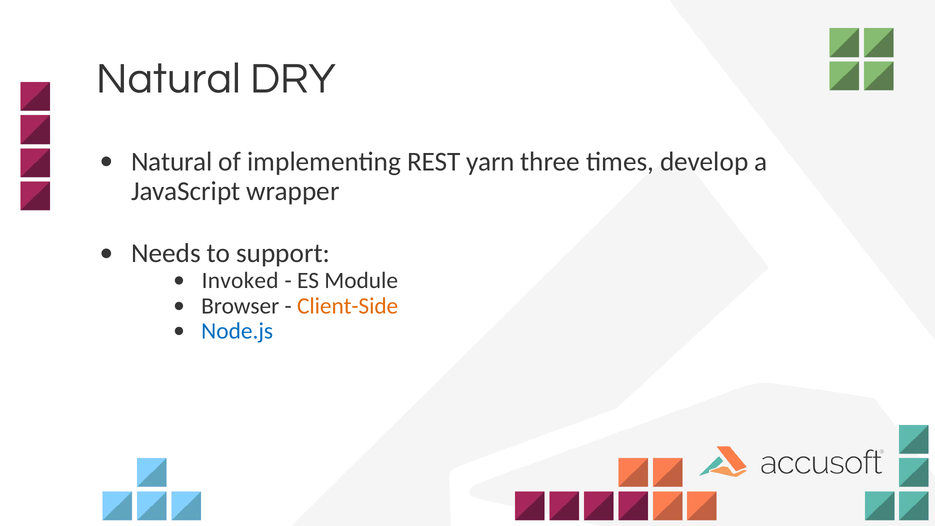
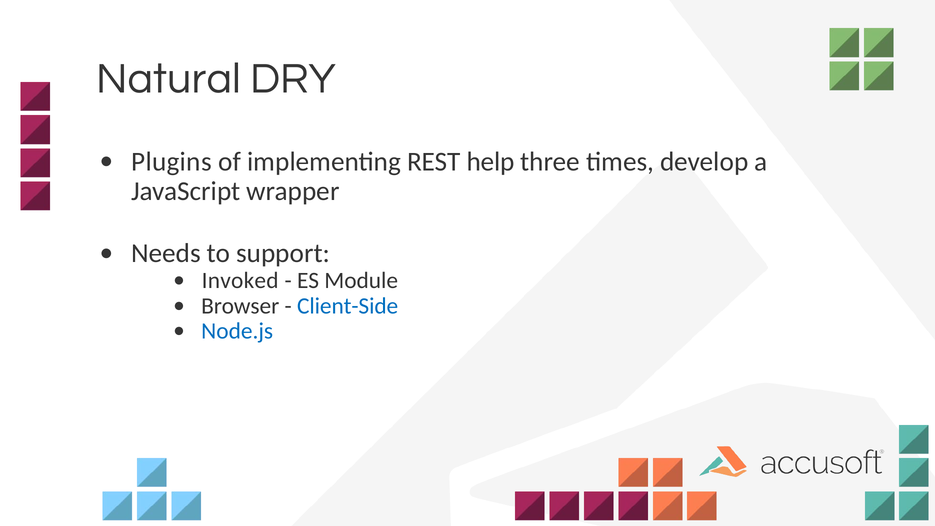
Natural: Natural -> Plugins (172, 162)
yarn: yarn -> help (491, 162)
Client-Side colour: orange -> blue (348, 306)
